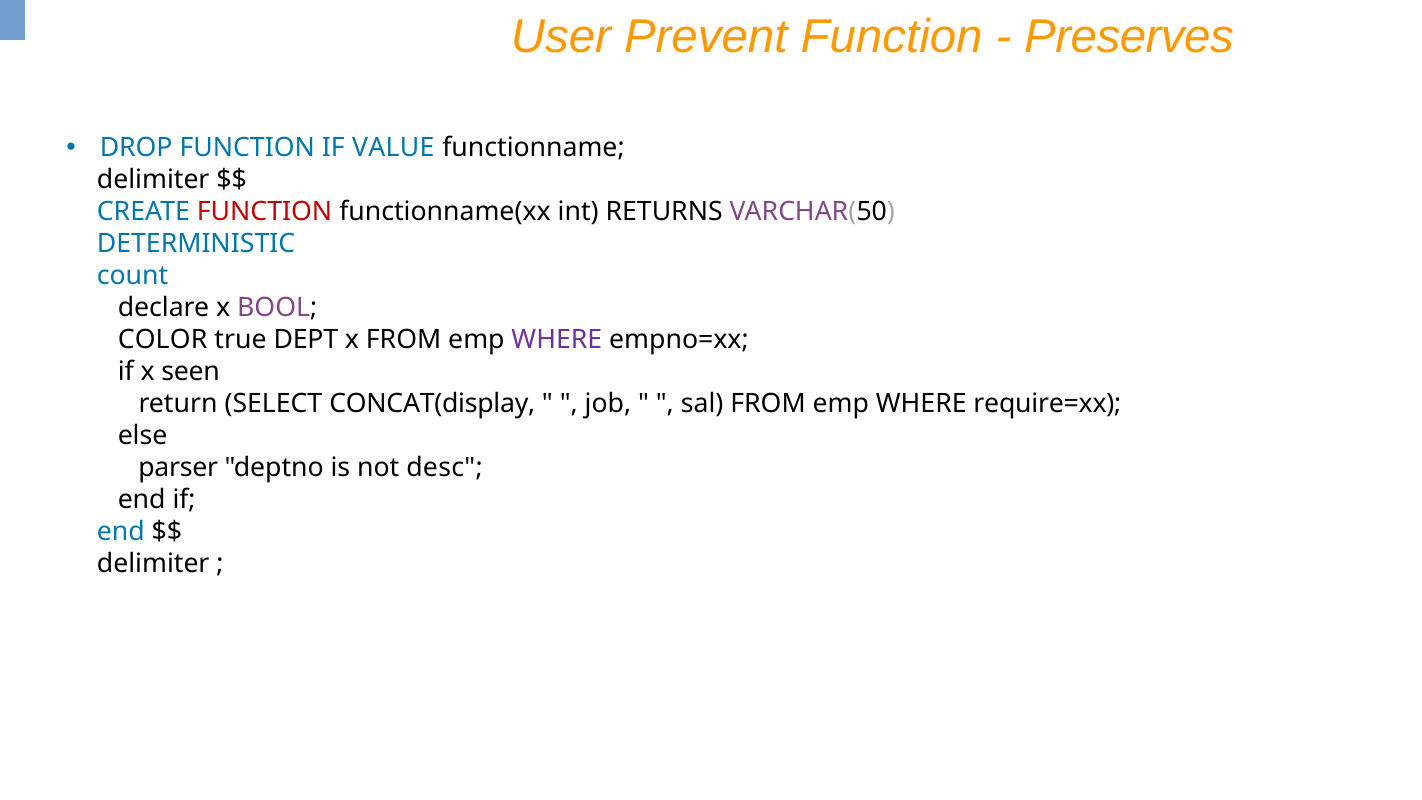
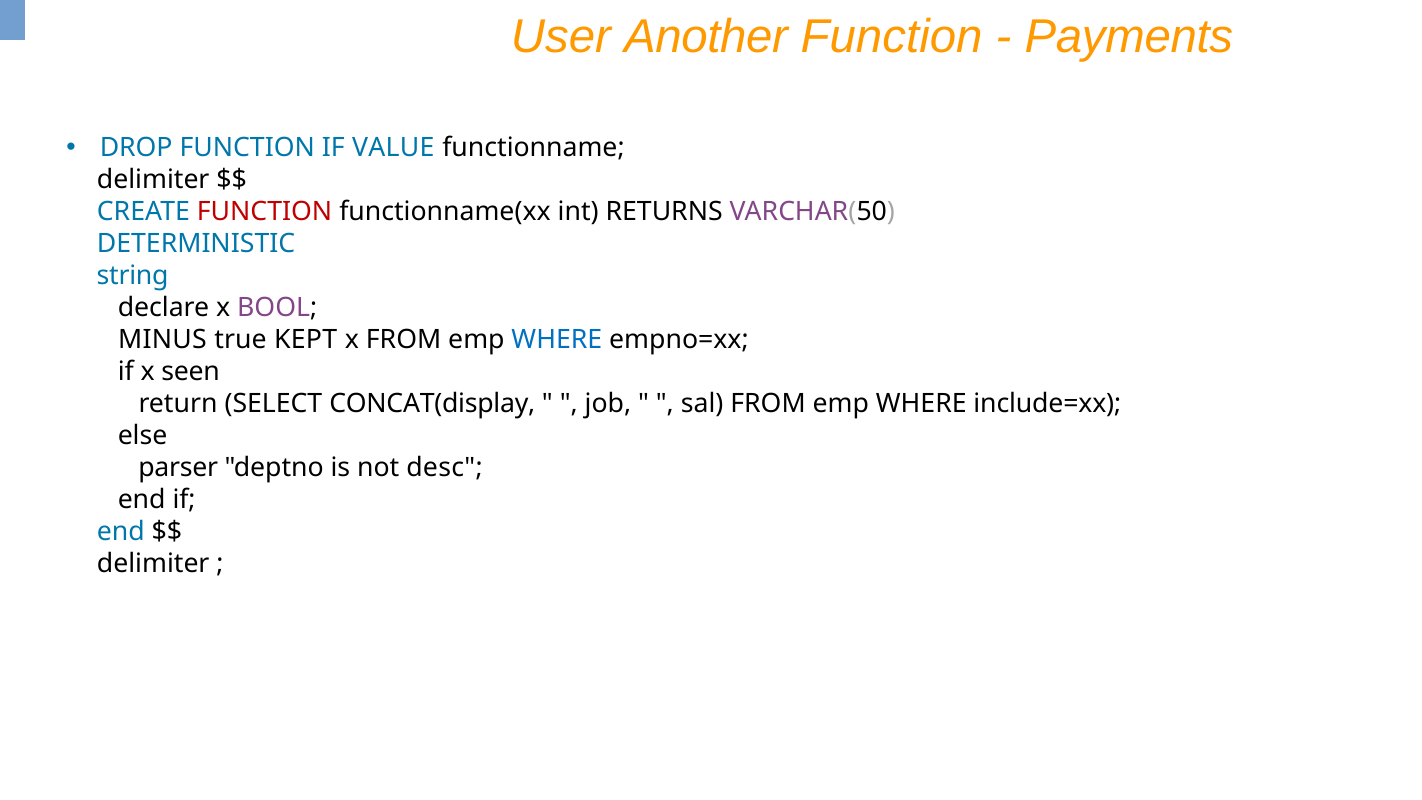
Prevent: Prevent -> Another (706, 37)
Preserves: Preserves -> Payments (1129, 37)
count: count -> string (133, 276)
COLOR: COLOR -> MINUS (163, 340)
DEPT: DEPT -> KEPT (306, 340)
WHERE colour: purple -> blue (557, 340)
require=xx: require=xx -> include=xx (1047, 404)
